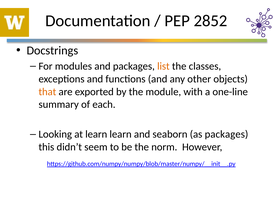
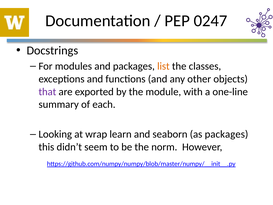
2852: 2852 -> 0247 (211, 21)
that colour: orange -> purple (47, 92)
at learn: learn -> wrap (96, 134)
